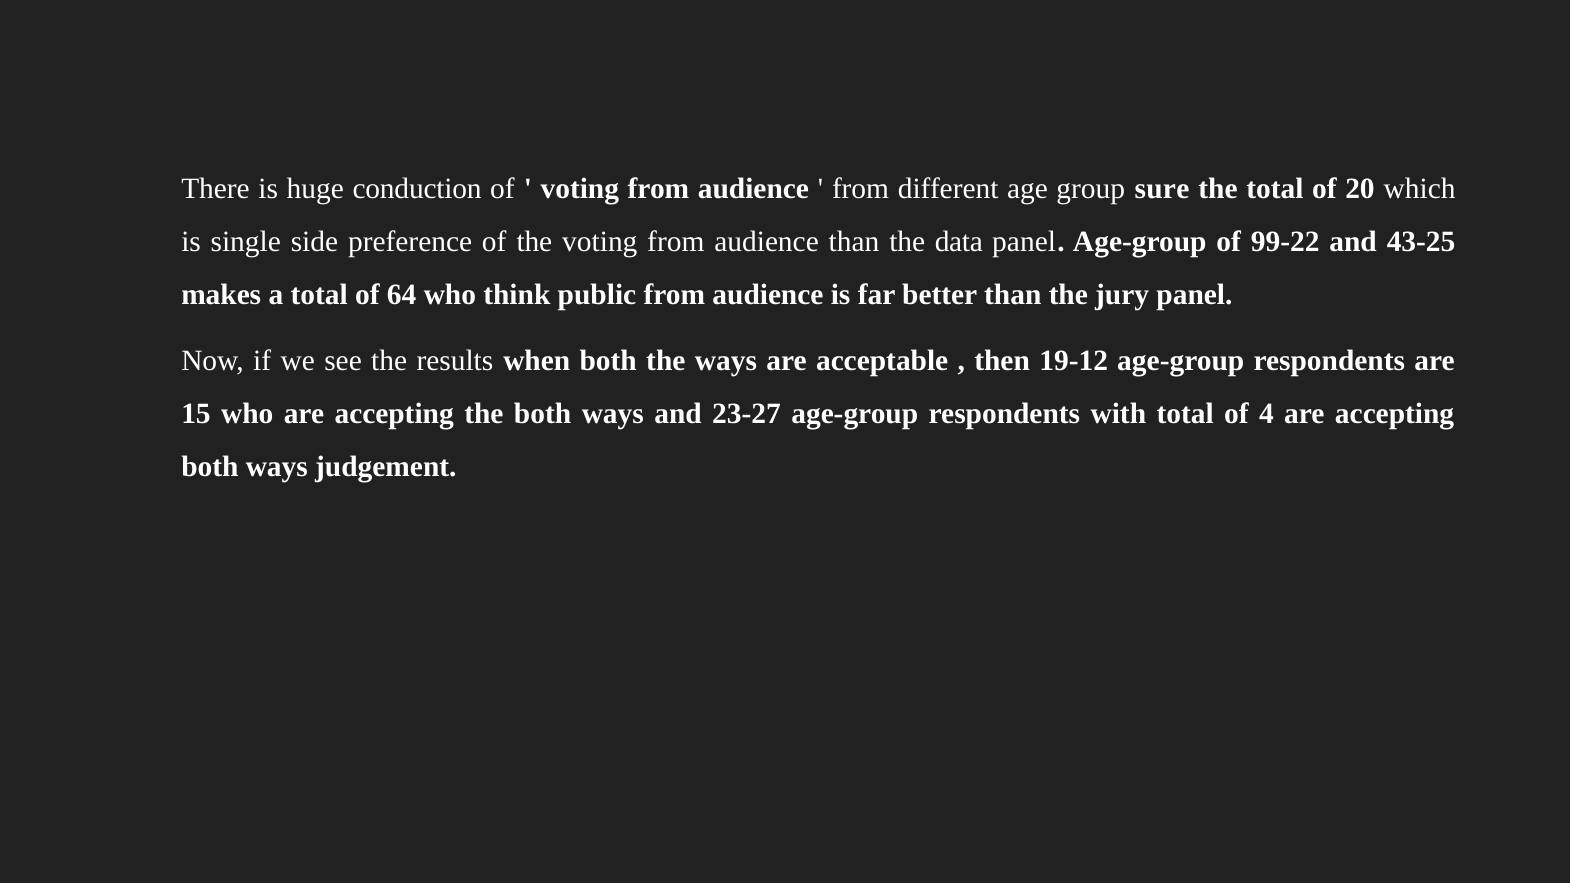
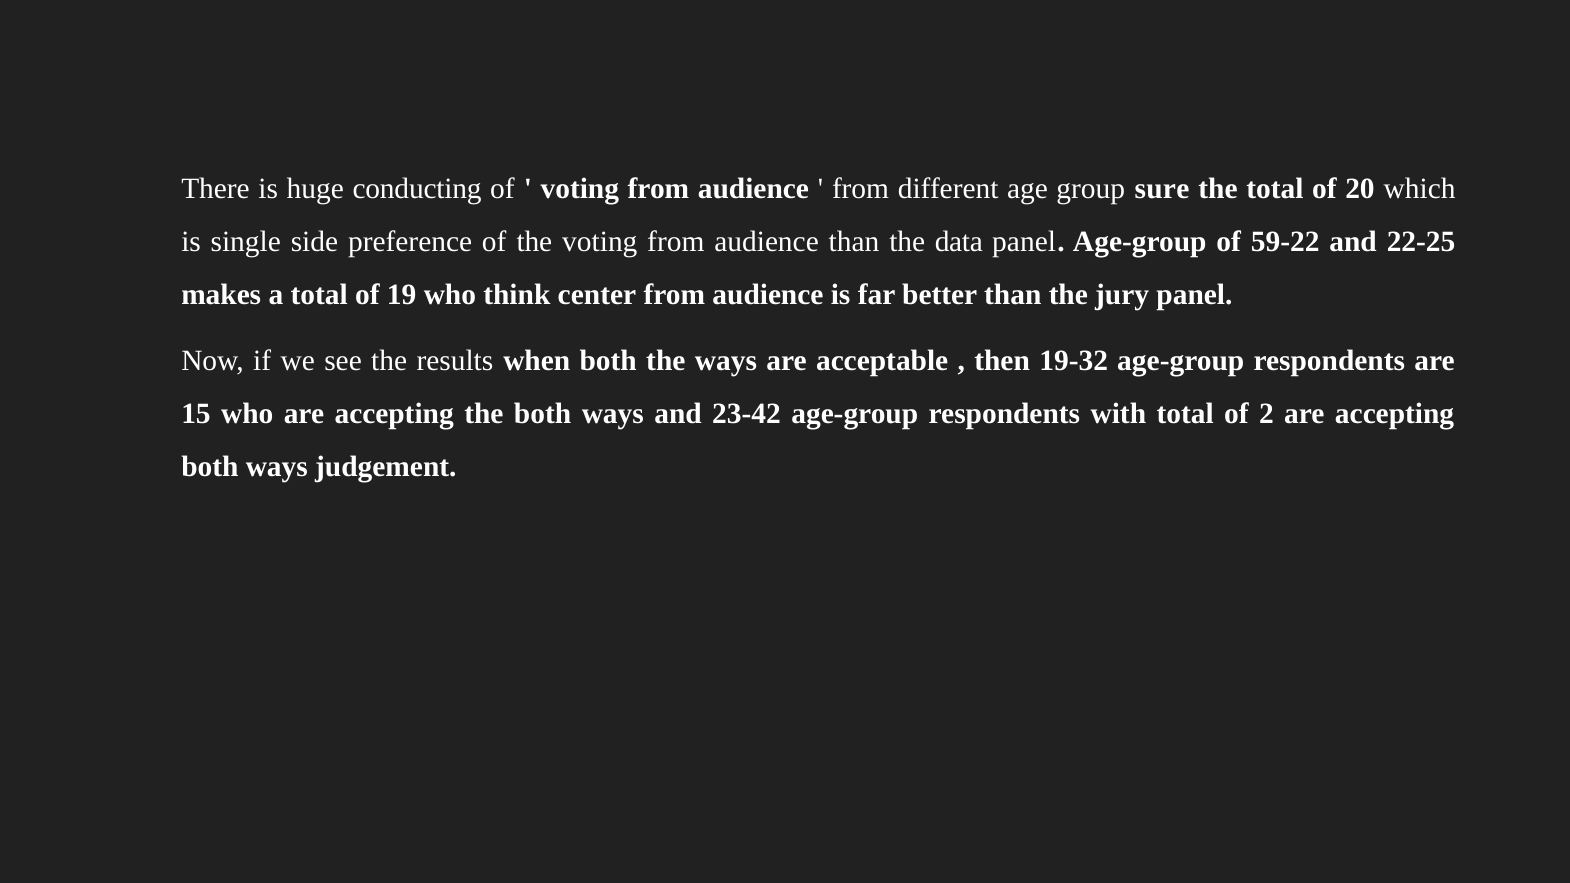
conduction: conduction -> conducting (417, 189)
99-22: 99-22 -> 59-22 (1285, 242)
43-25: 43-25 -> 22-25 (1421, 242)
64: 64 -> 19 (402, 295)
public: public -> center (597, 295)
19-12: 19-12 -> 19-32 (1074, 361)
23-27: 23-27 -> 23-42 (746, 414)
4: 4 -> 2 (1267, 414)
